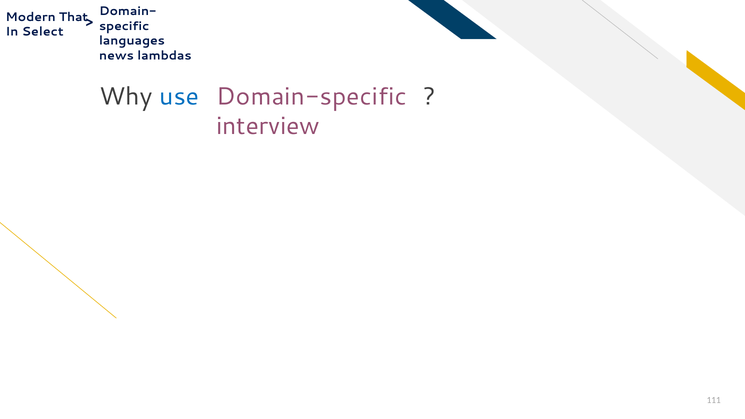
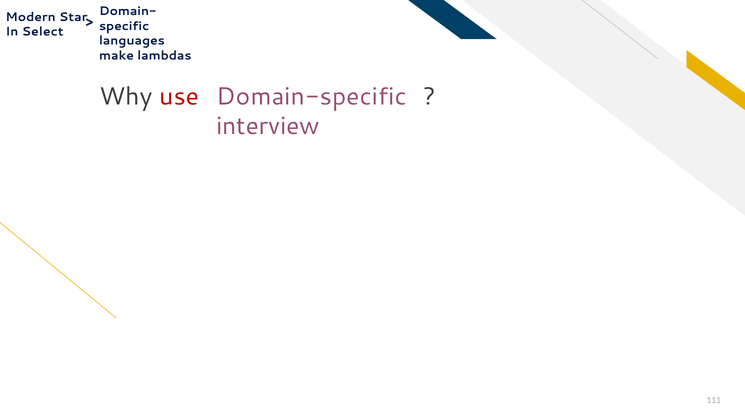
That: That -> Star (73, 17)
news: news -> make (116, 56)
use colour: blue -> red (179, 96)
